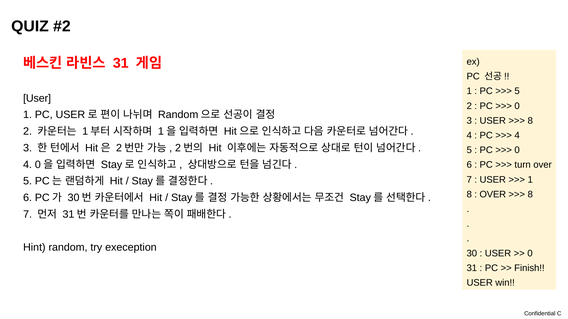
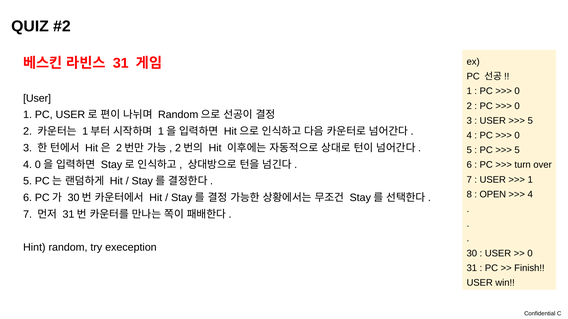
5: 5 -> 0 (517, 91)
8: 8 -> 5 (530, 121)
4: 4 -> 0 (517, 136)
0: 0 -> 5 (517, 150)
OVER: OVER -> OPEN (493, 195)
8: 8 -> 4 (530, 195)
